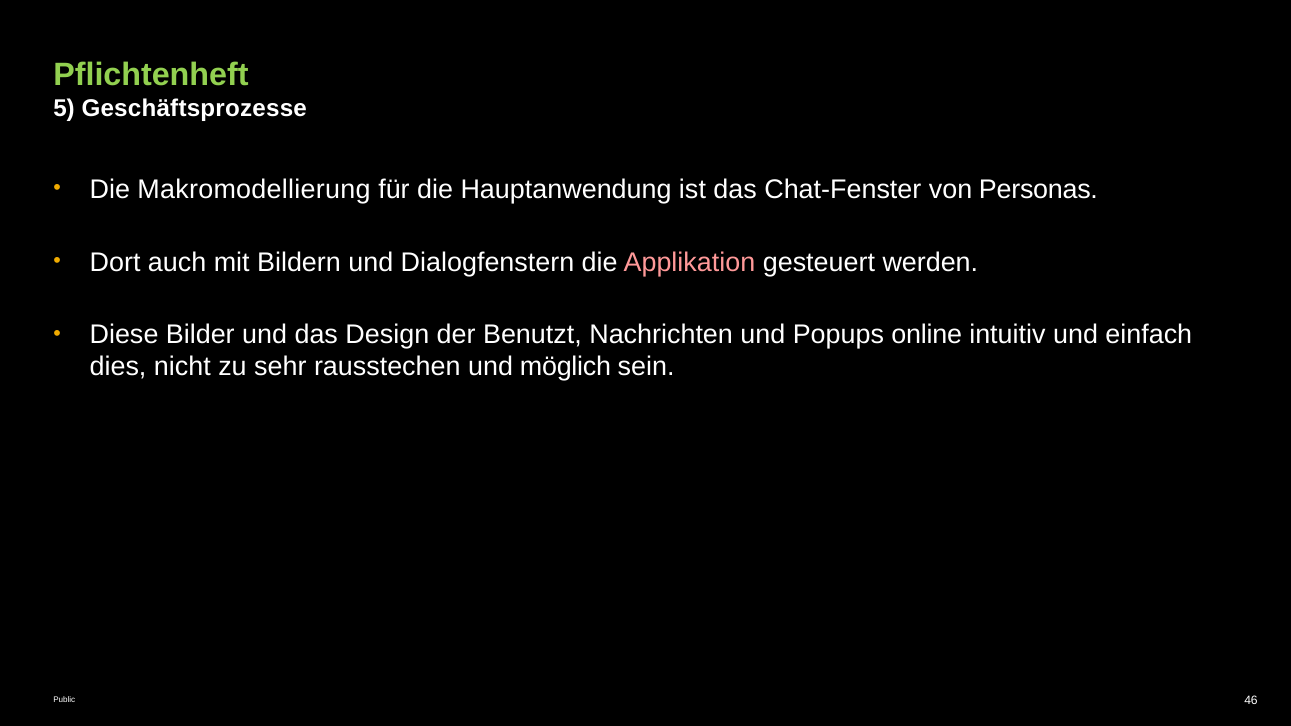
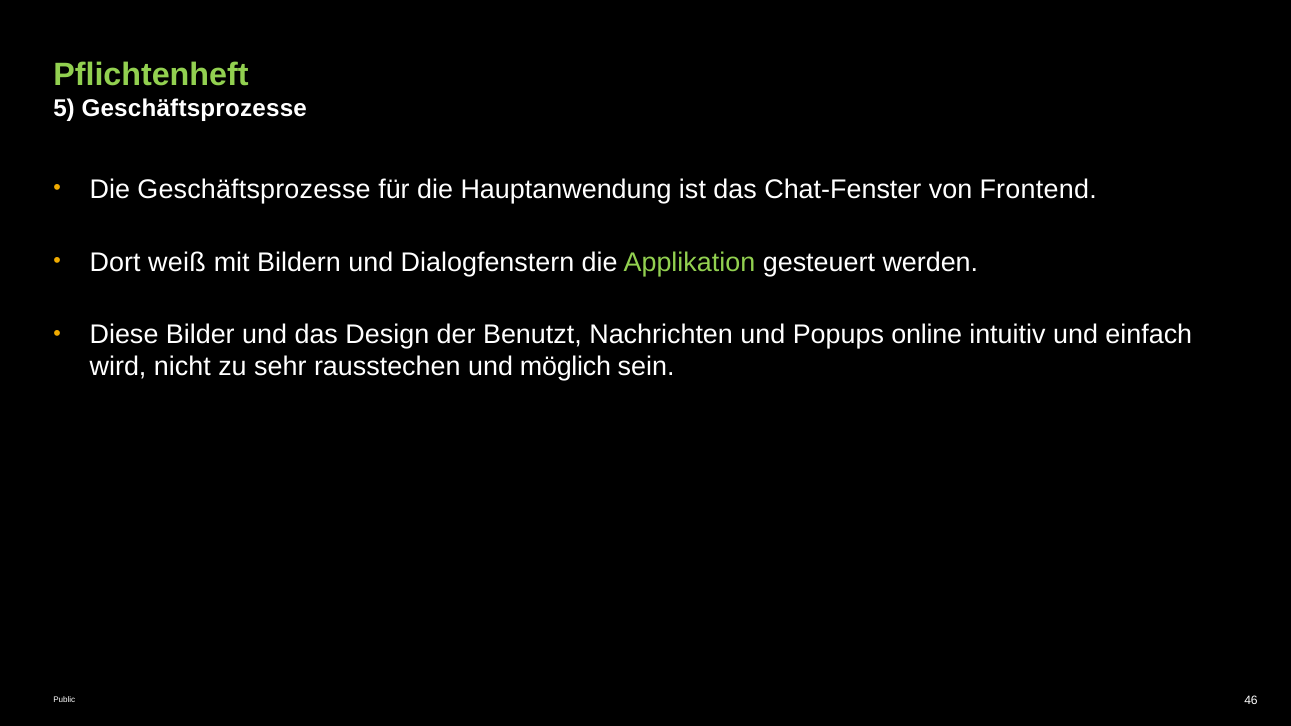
Die Makromodellierung: Makromodellierung -> Geschäftsprozesse (254, 190)
Personas: Personas -> Frontend (1038, 190)
auch: auch -> weiß (177, 262)
Applikation colour: pink -> light green (689, 262)
dies: dies -> wird (118, 367)
